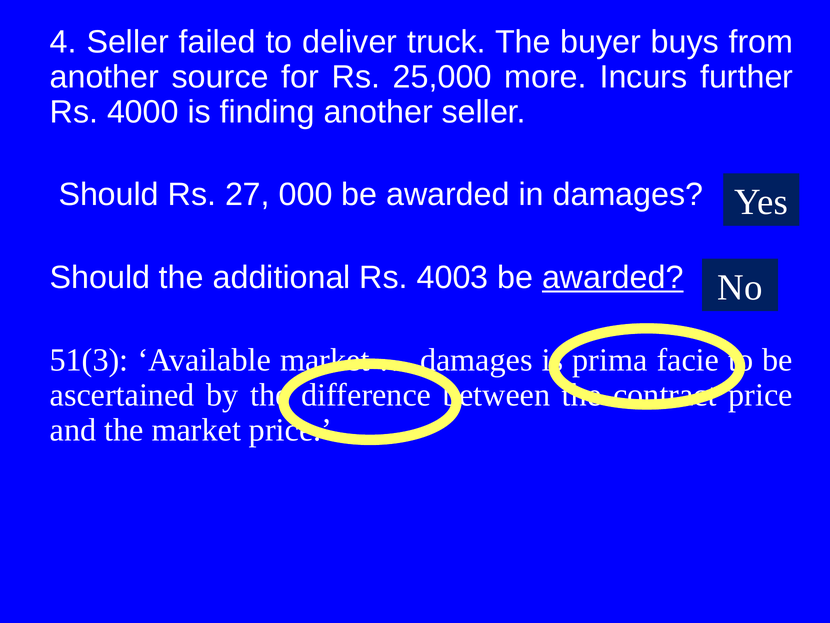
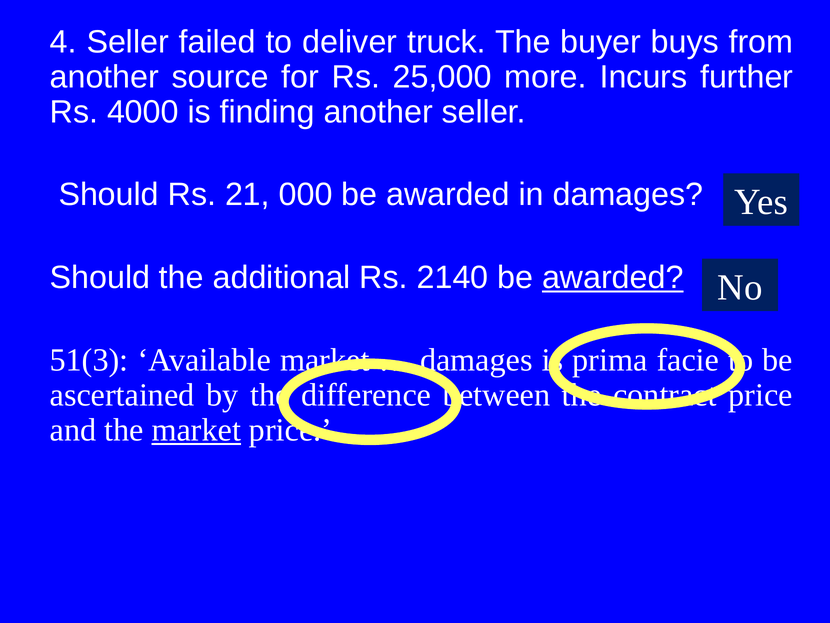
27: 27 -> 21 (247, 195)
4003: 4003 -> 2140 (453, 277)
market underline: none -> present (196, 430)
